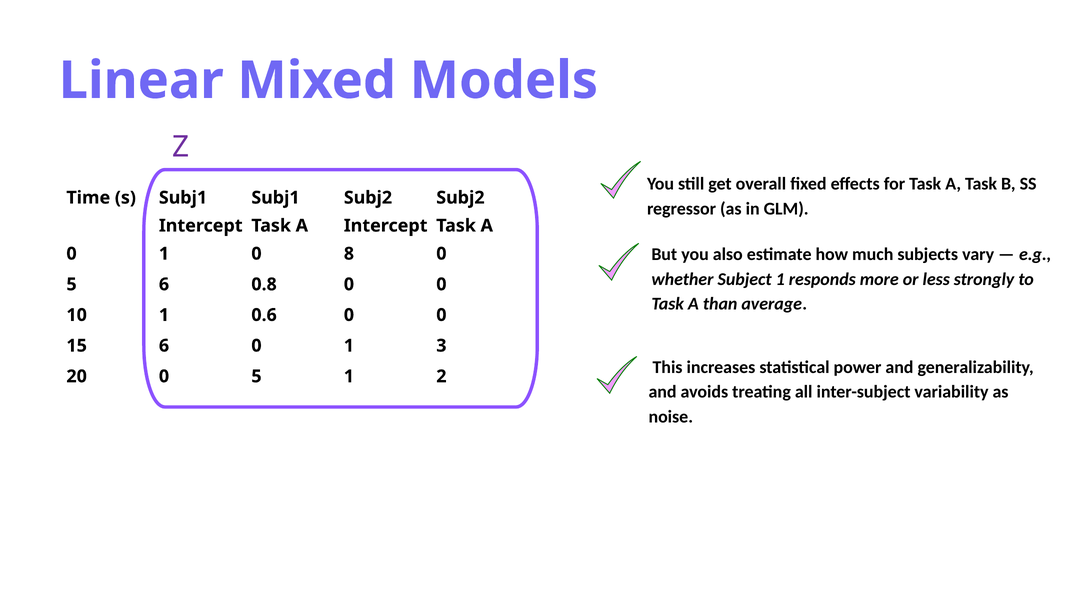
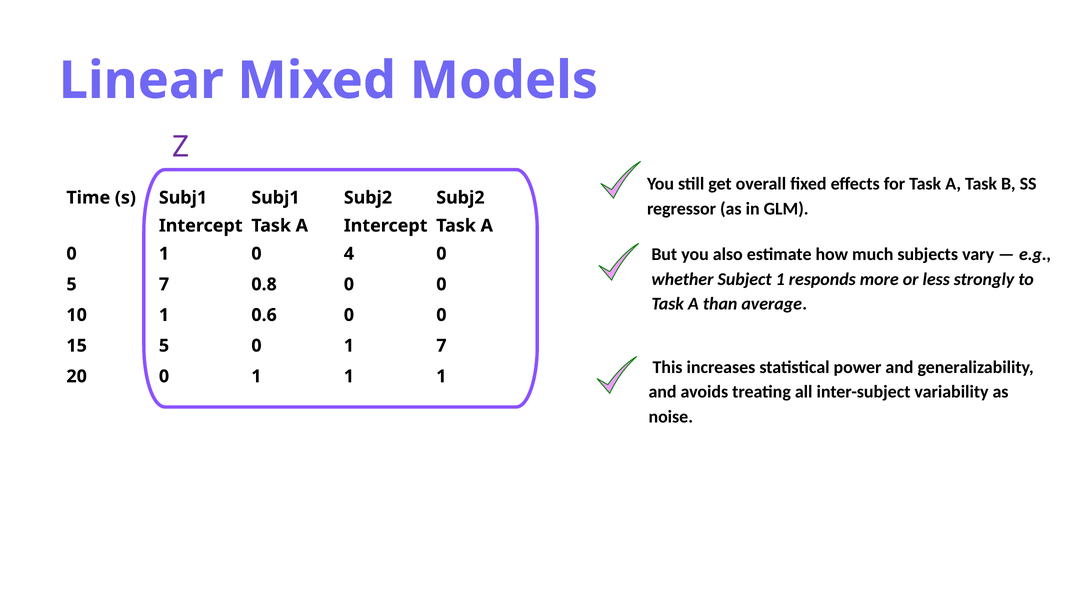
8: 8 -> 4 (349, 254)
5 6: 6 -> 7 (164, 285)
15 6: 6 -> 5 (164, 346)
1 3: 3 -> 7 (441, 346)
20 0 5: 5 -> 1 (256, 377)
2: 2 -> 1 (441, 377)
